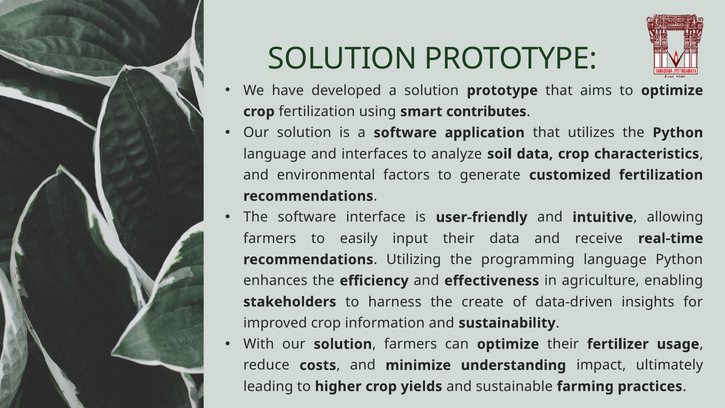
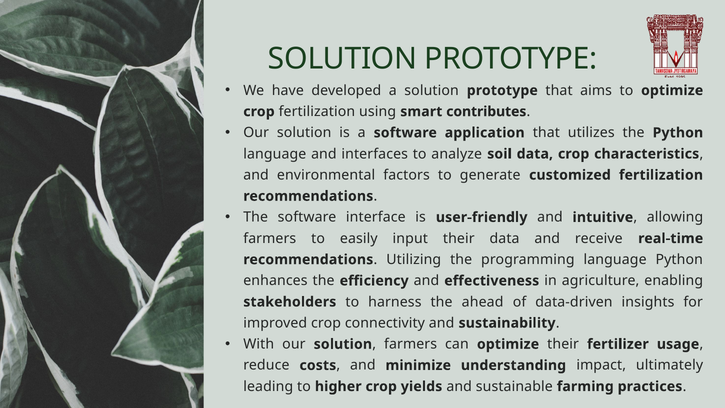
create: create -> ahead (483, 302)
information: information -> connectivity (385, 323)
